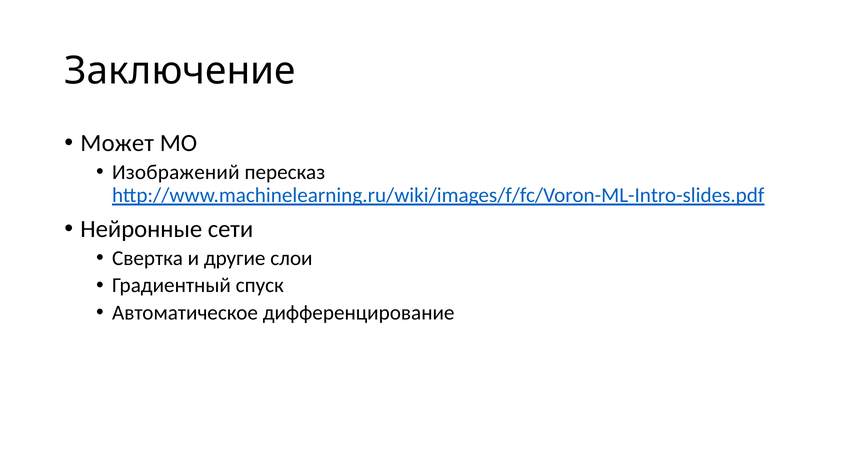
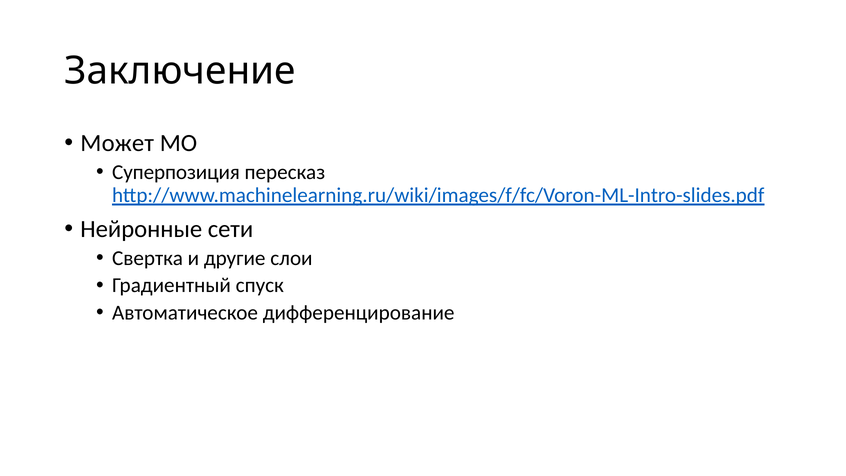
Изображений: Изображений -> Суперпозиция (176, 172)
